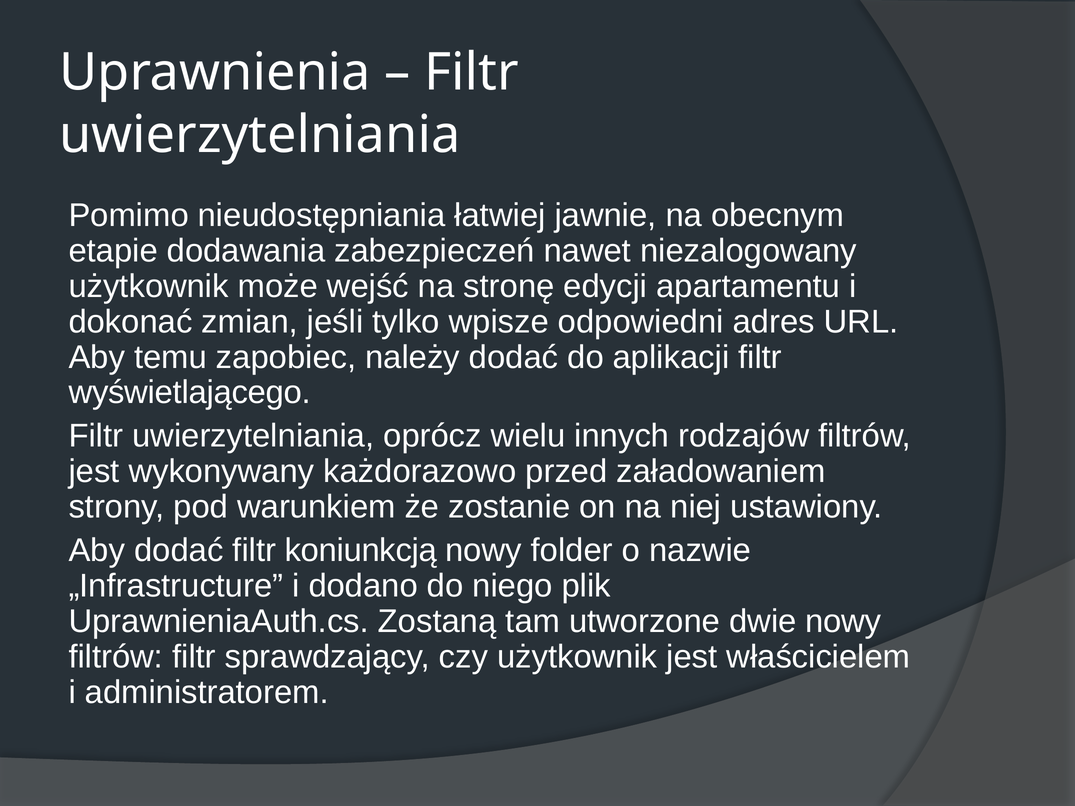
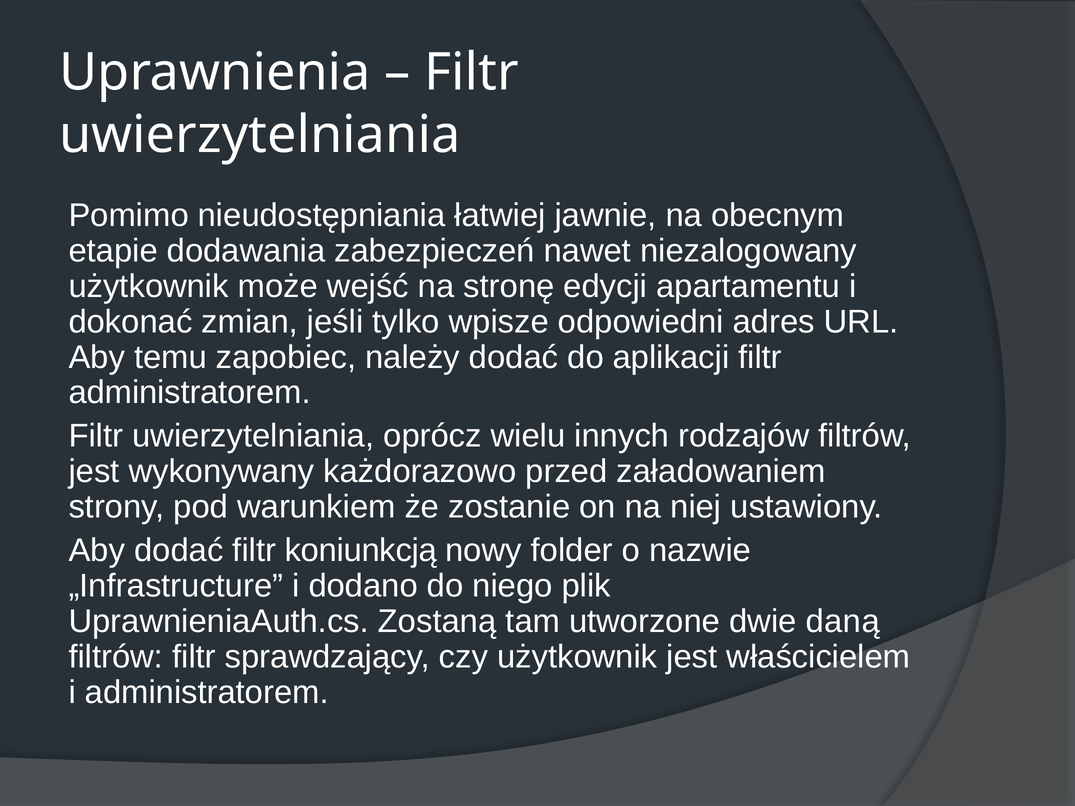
wyświetlającego: wyświetlającego -> administratorem (190, 393)
dwie nowy: nowy -> daną (843, 622)
